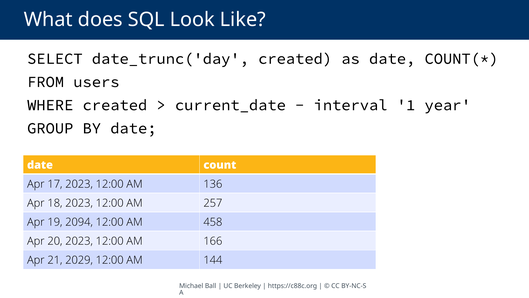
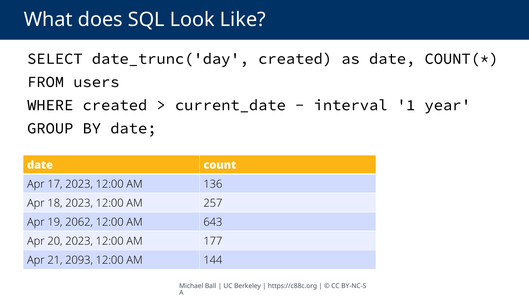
2094: 2094 -> 2062 (79, 222)
458: 458 -> 643 (213, 222)
166: 166 -> 177 (213, 241)
2029: 2029 -> 2093 (79, 260)
